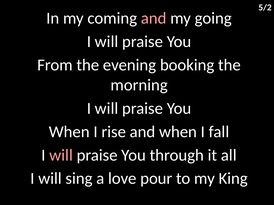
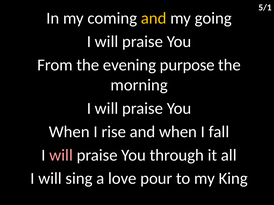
5/2: 5/2 -> 5/1 (265, 7)
and colour: pink -> yellow (154, 18)
booking: booking -> purpose (187, 65)
